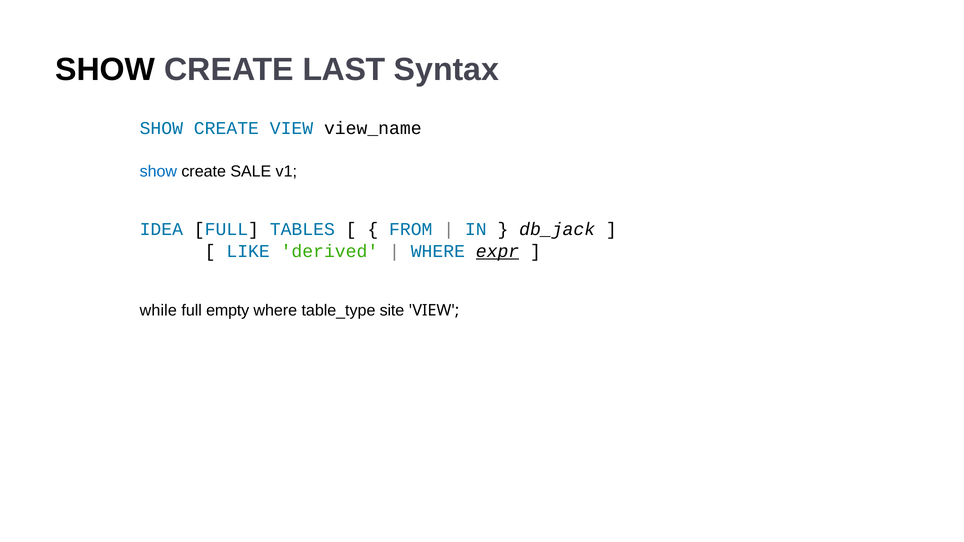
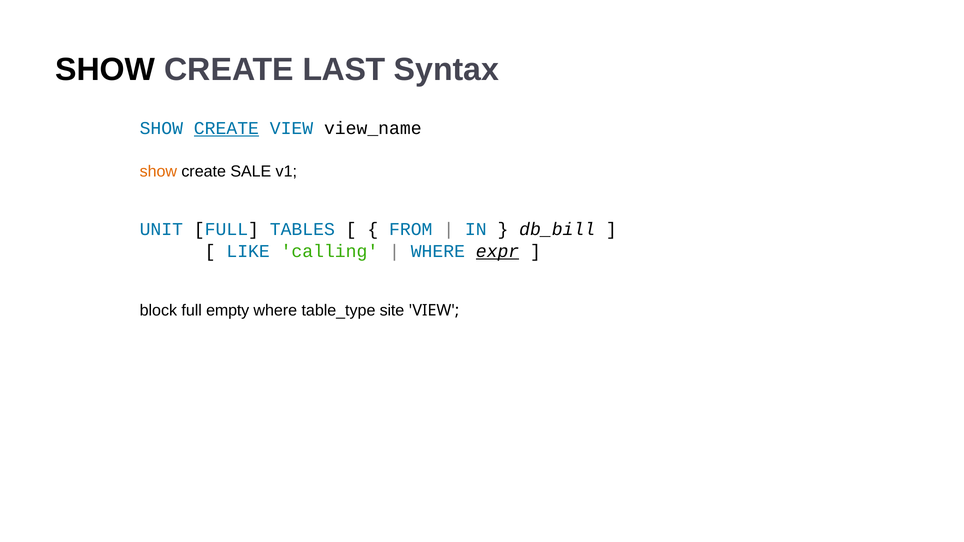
CREATE underline: none -> present (226, 128)
show colour: blue -> orange (158, 172)
IDEA: IDEA -> UNIT (161, 230)
db_jack: db_jack -> db_bill (557, 230)
derived: derived -> calling (329, 251)
while: while -> block (158, 310)
